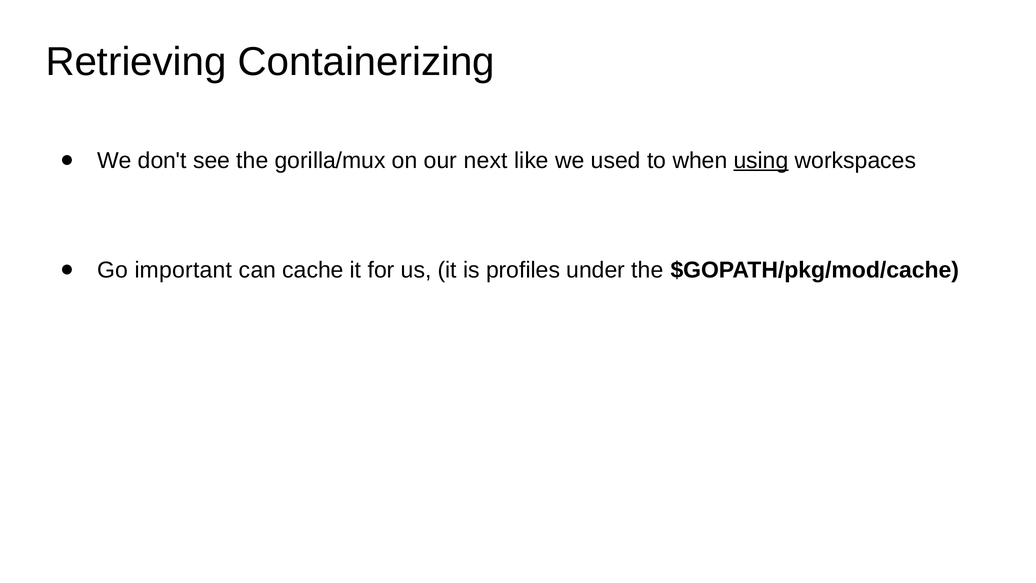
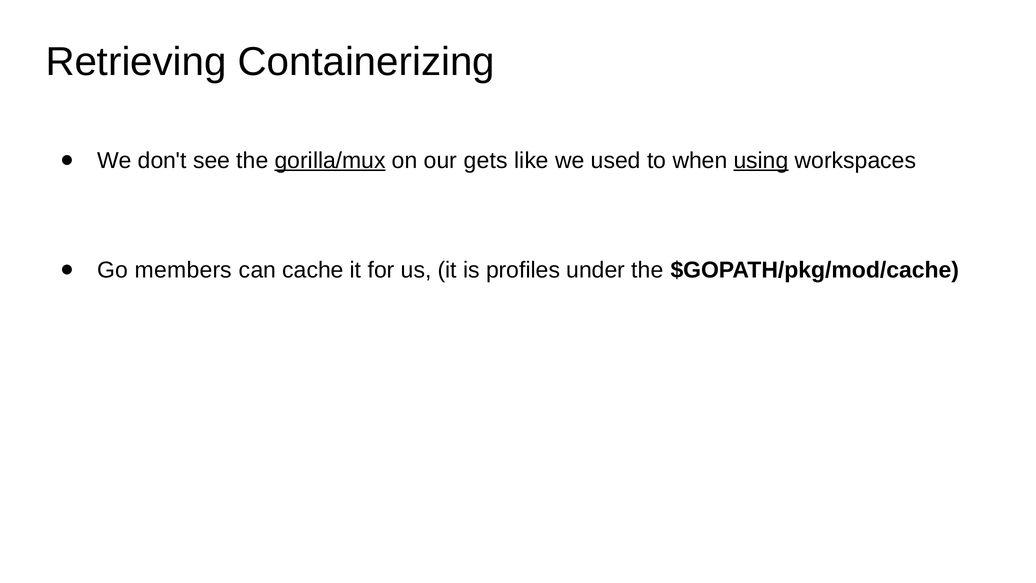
gorilla/mux underline: none -> present (330, 160)
next: next -> gets (486, 160)
important: important -> members (183, 270)
